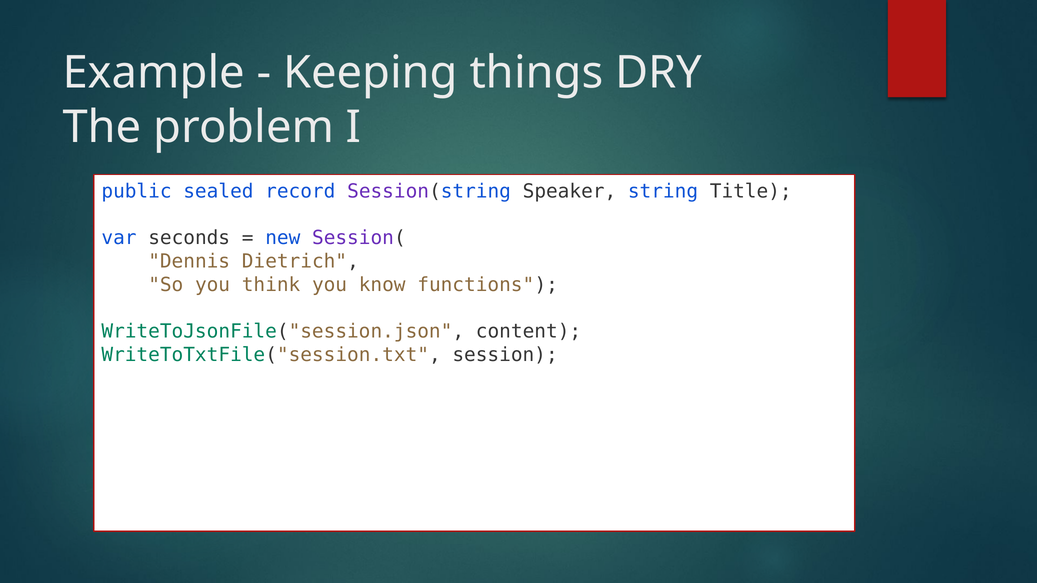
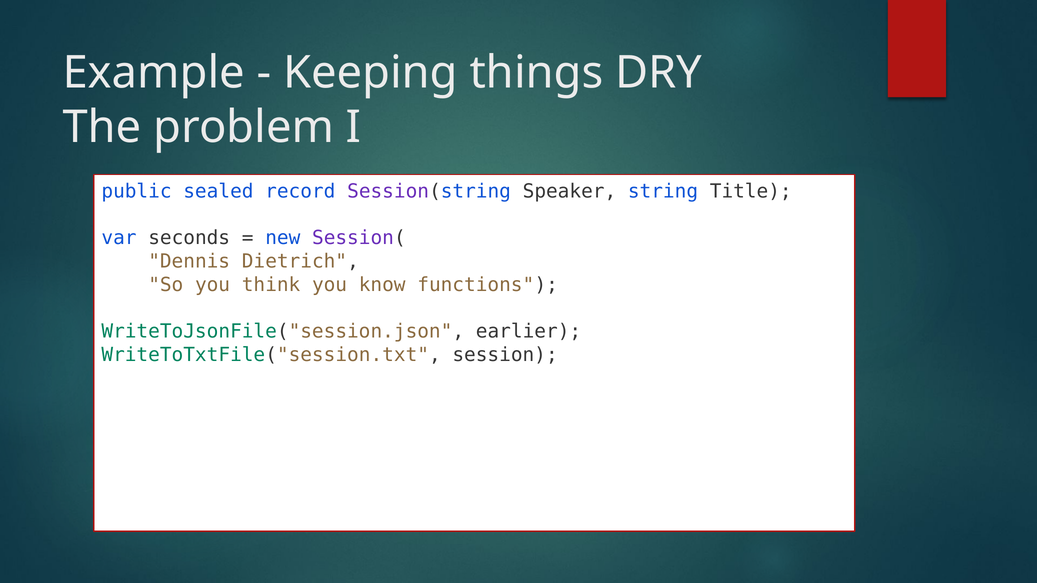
content: content -> earlier (529, 331)
